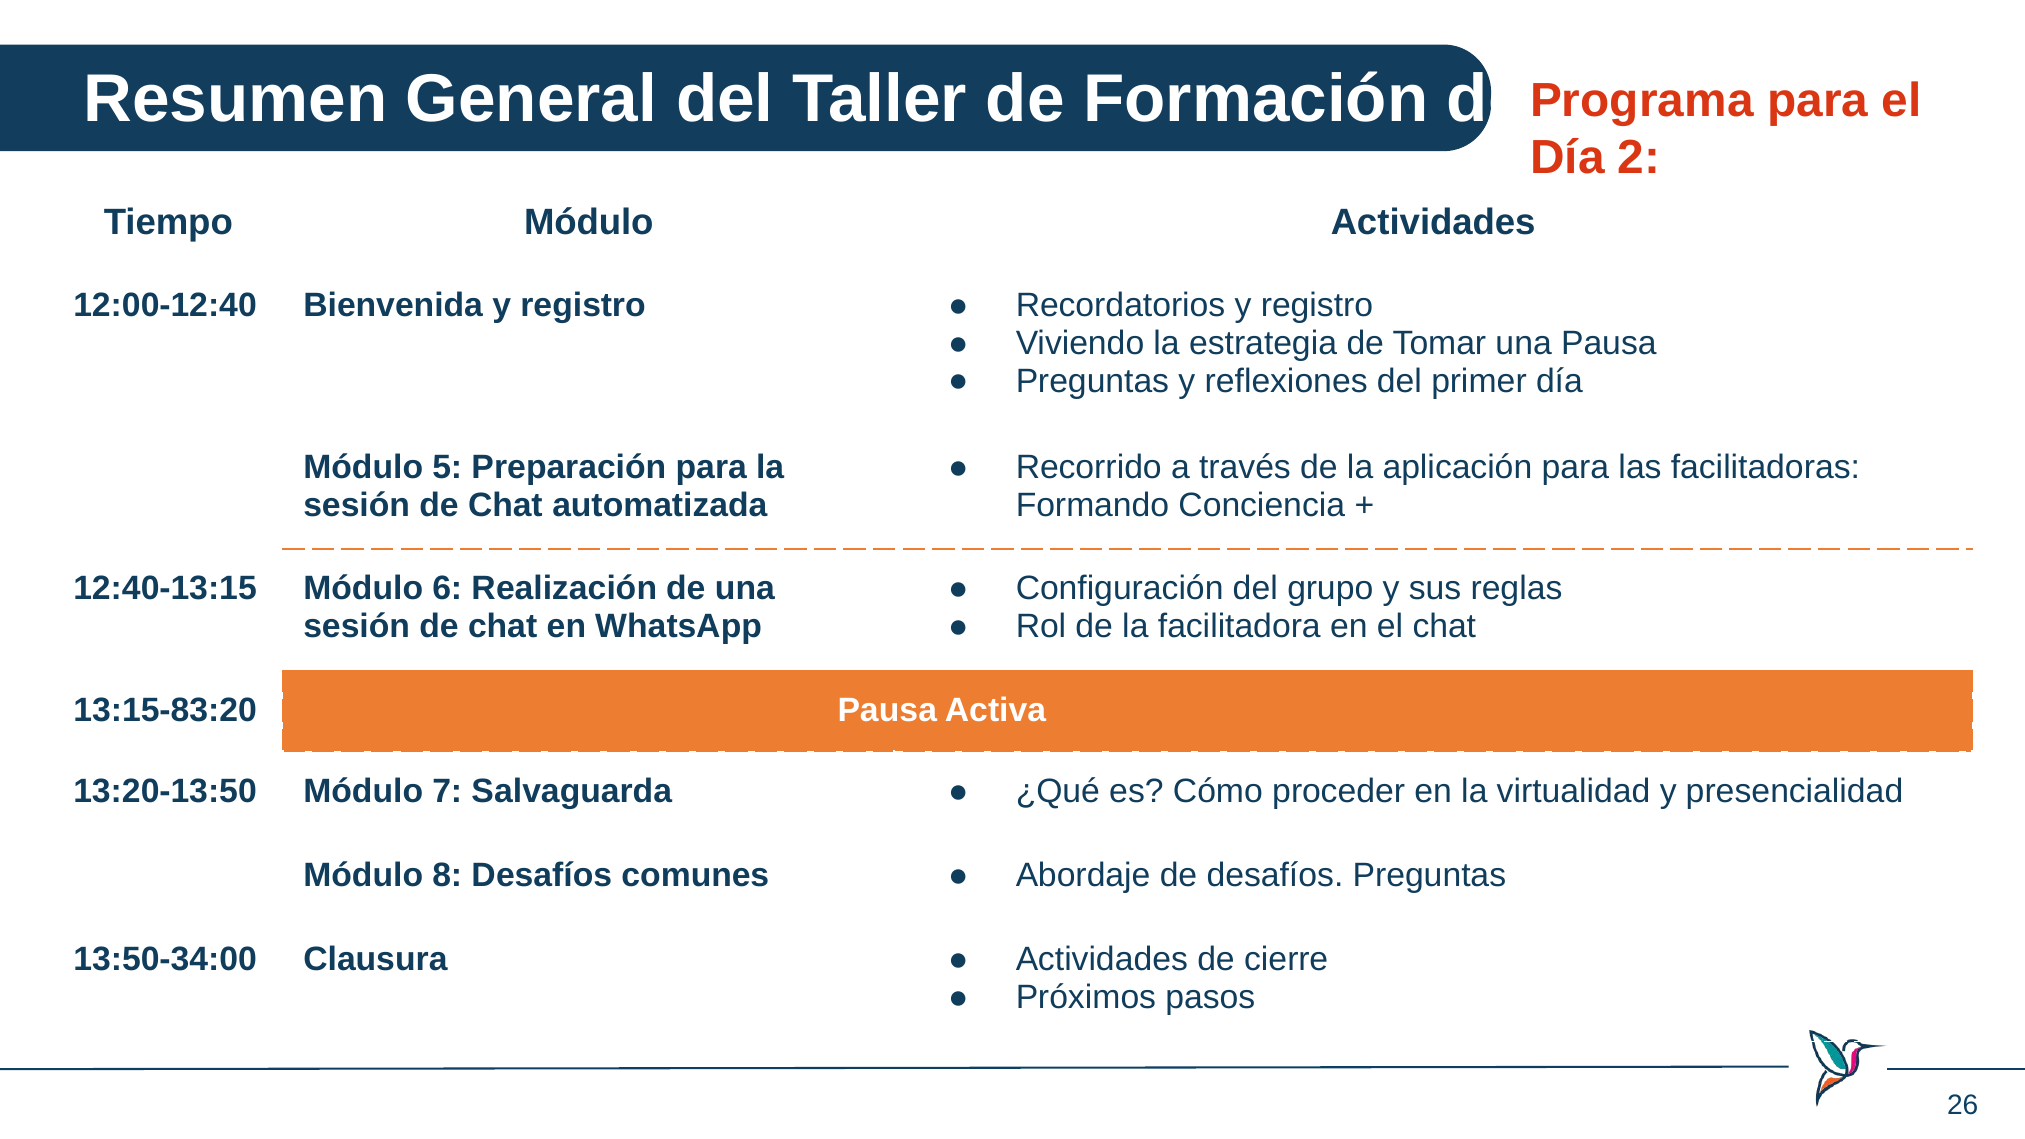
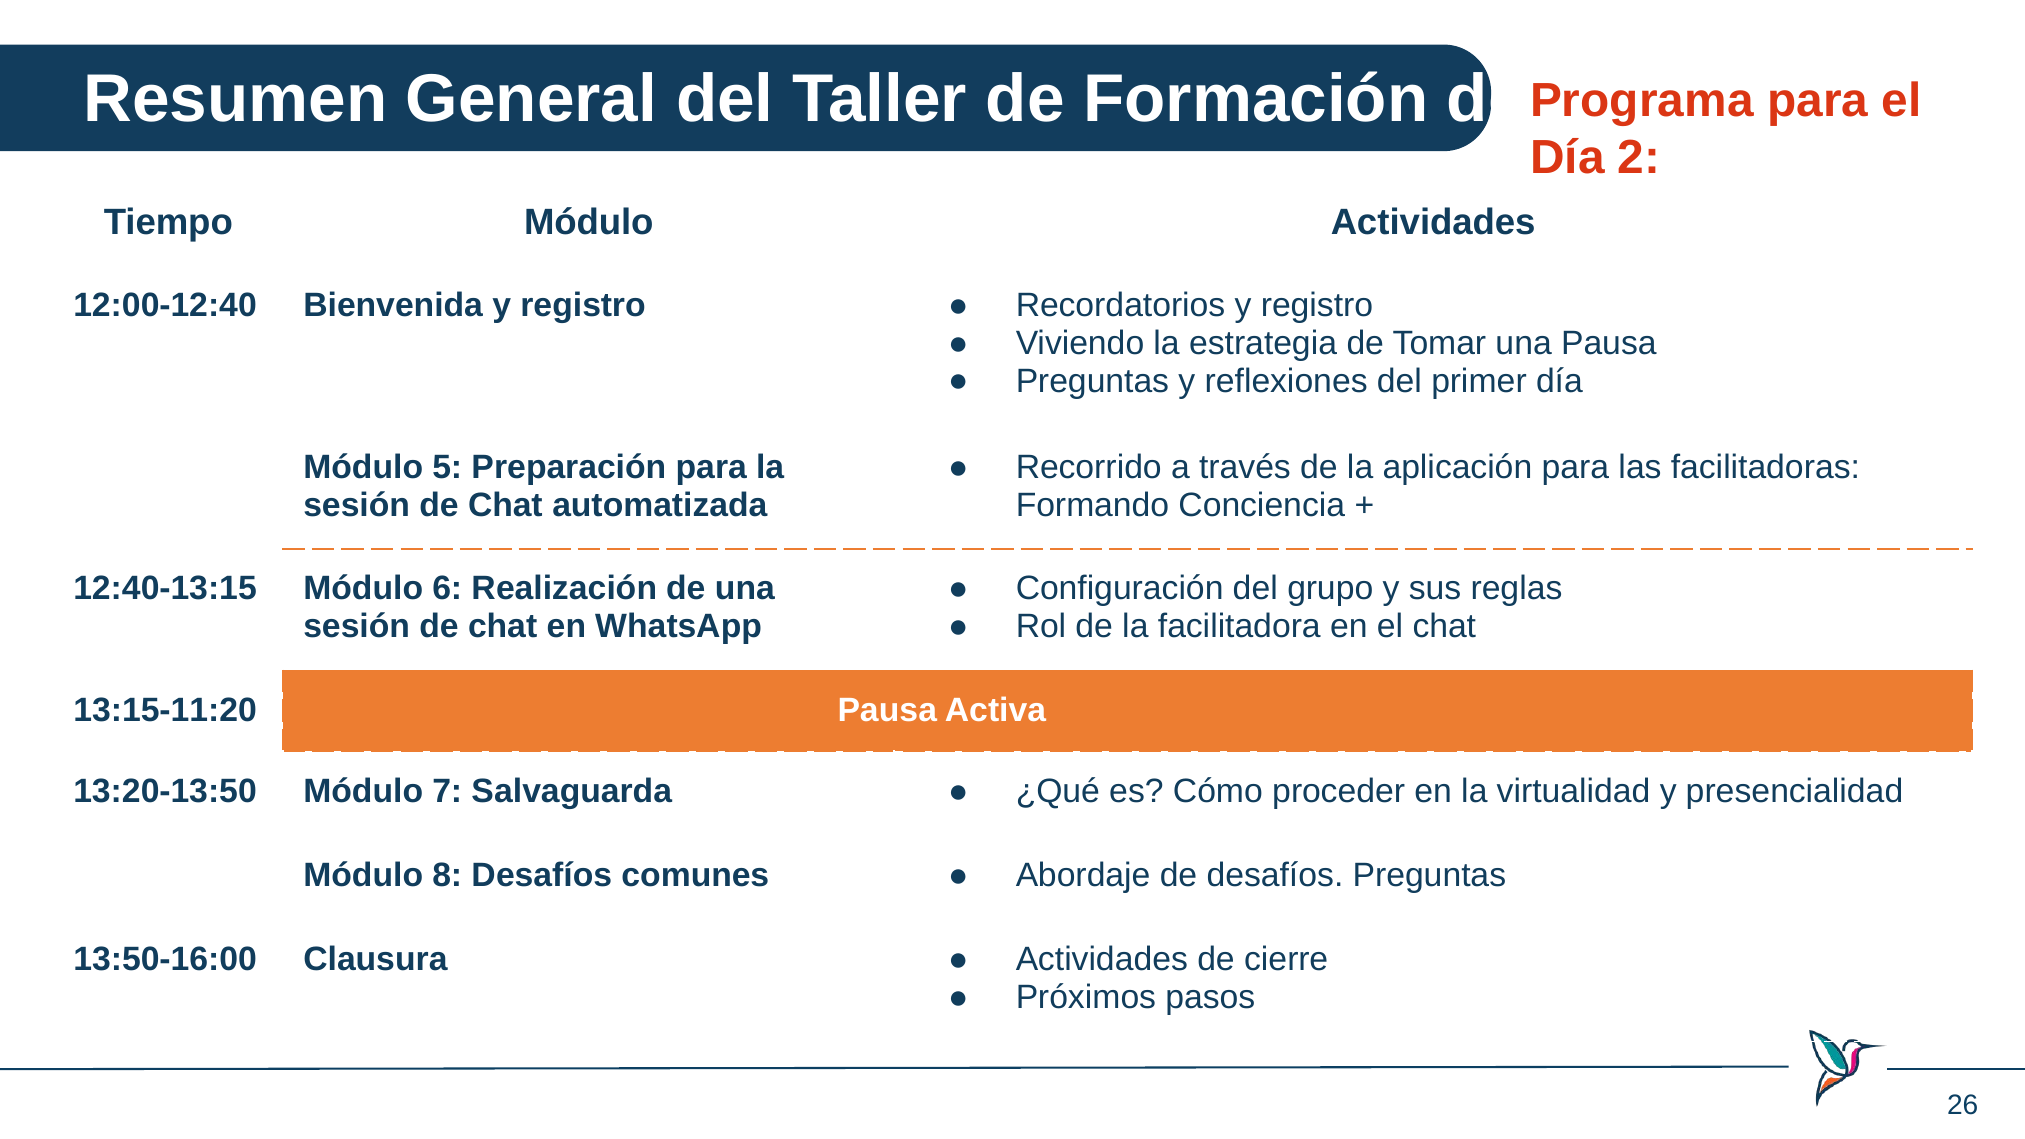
13:15-83:20: 13:15-83:20 -> 13:15-11:20 (165, 710)
13:50-34:00: 13:50-34:00 -> 13:50-16:00 (165, 960)
